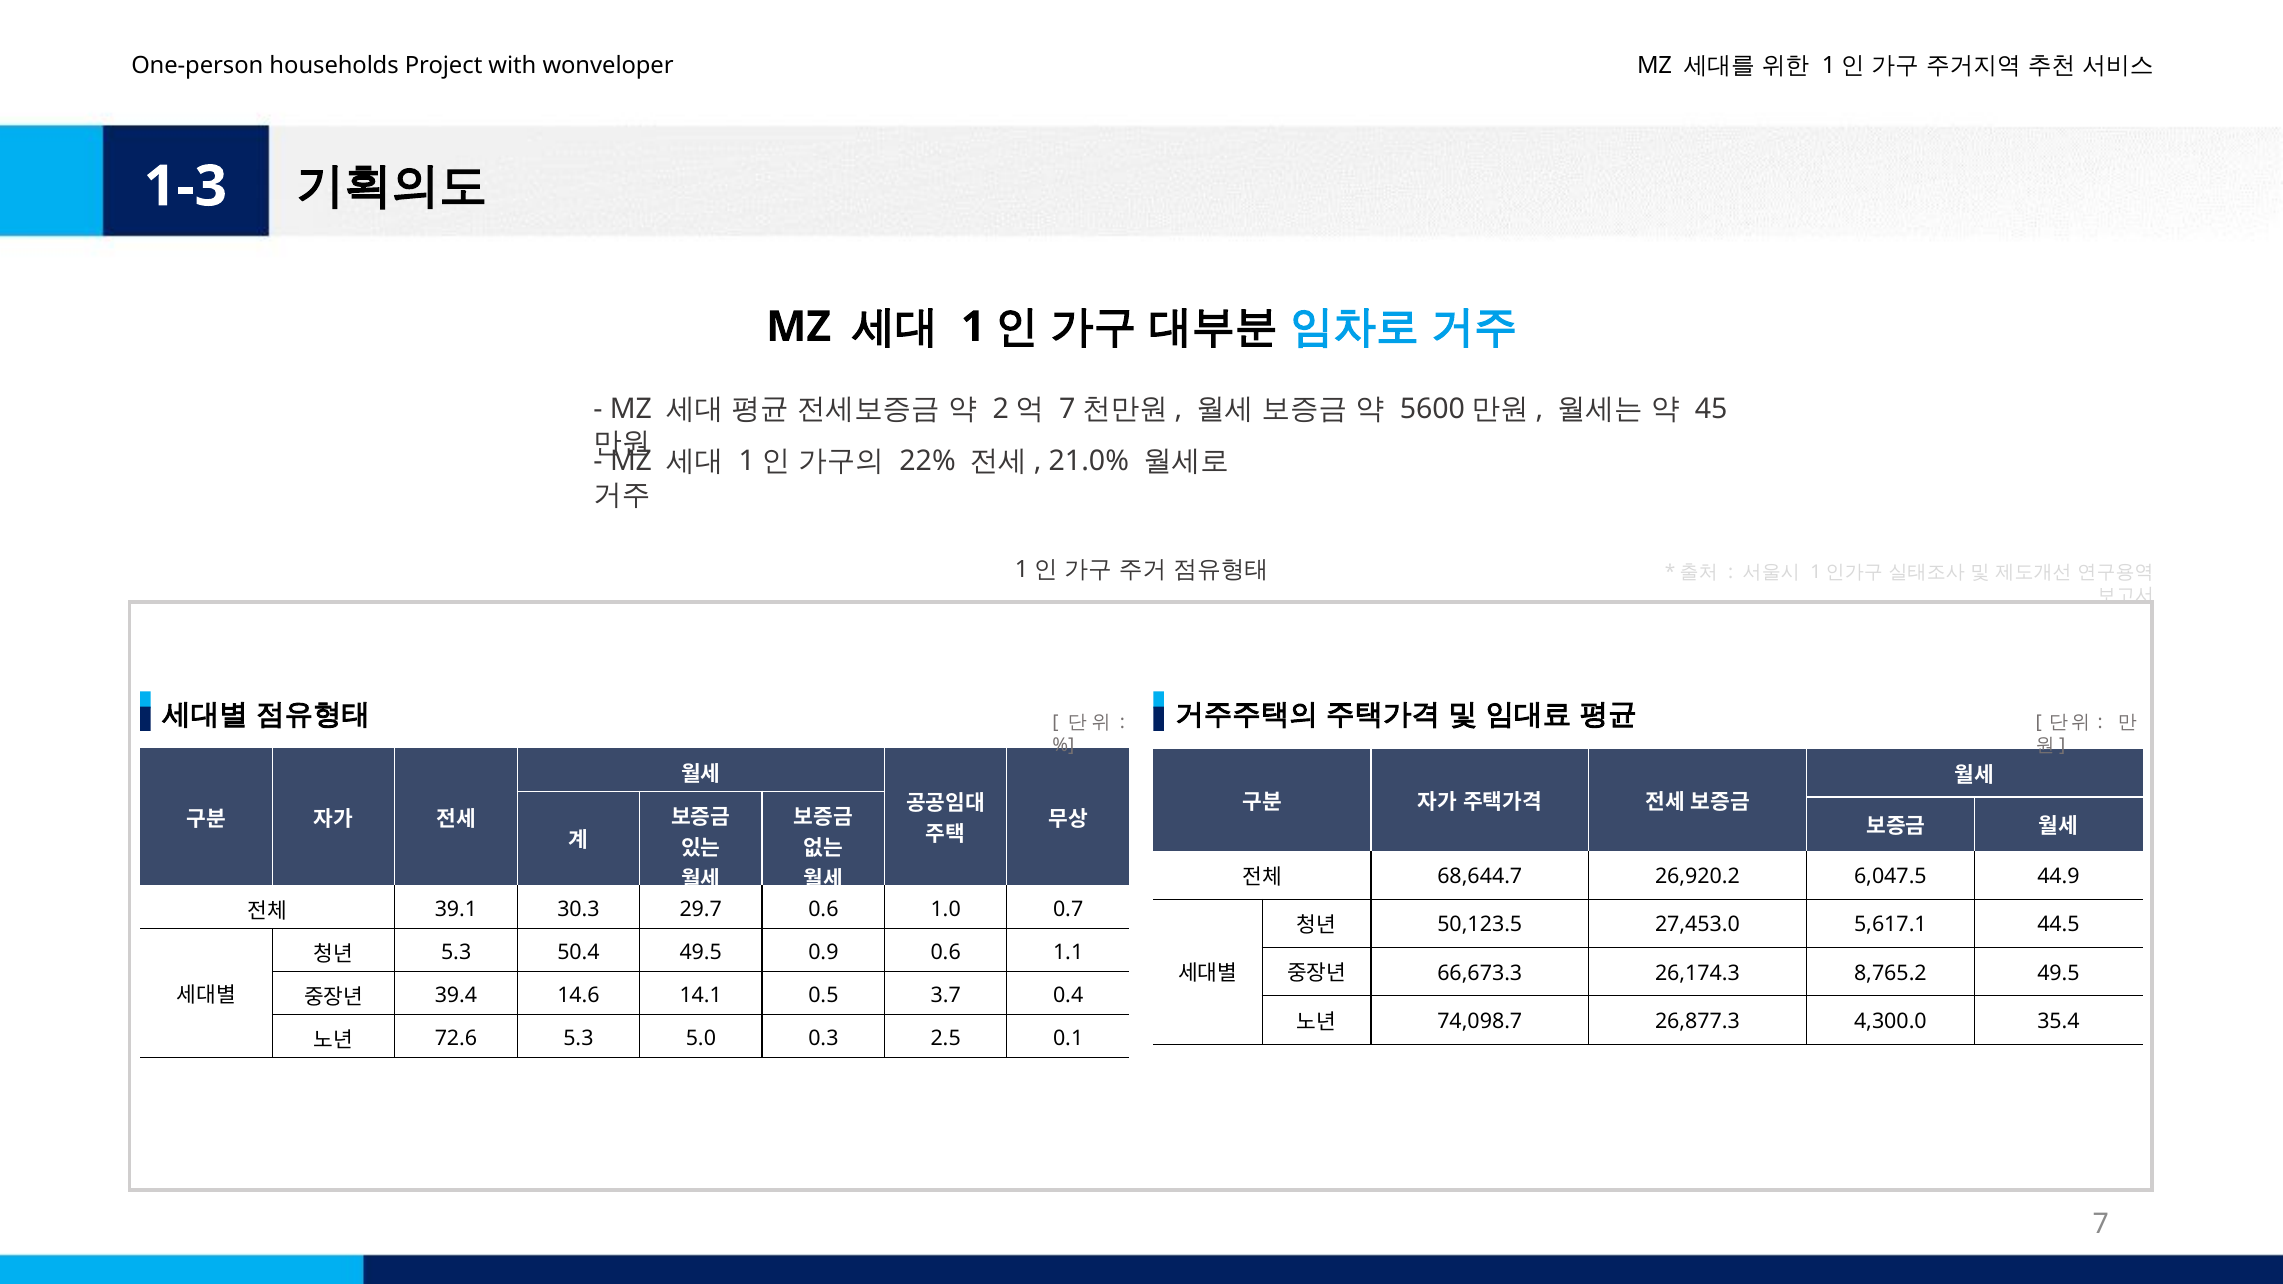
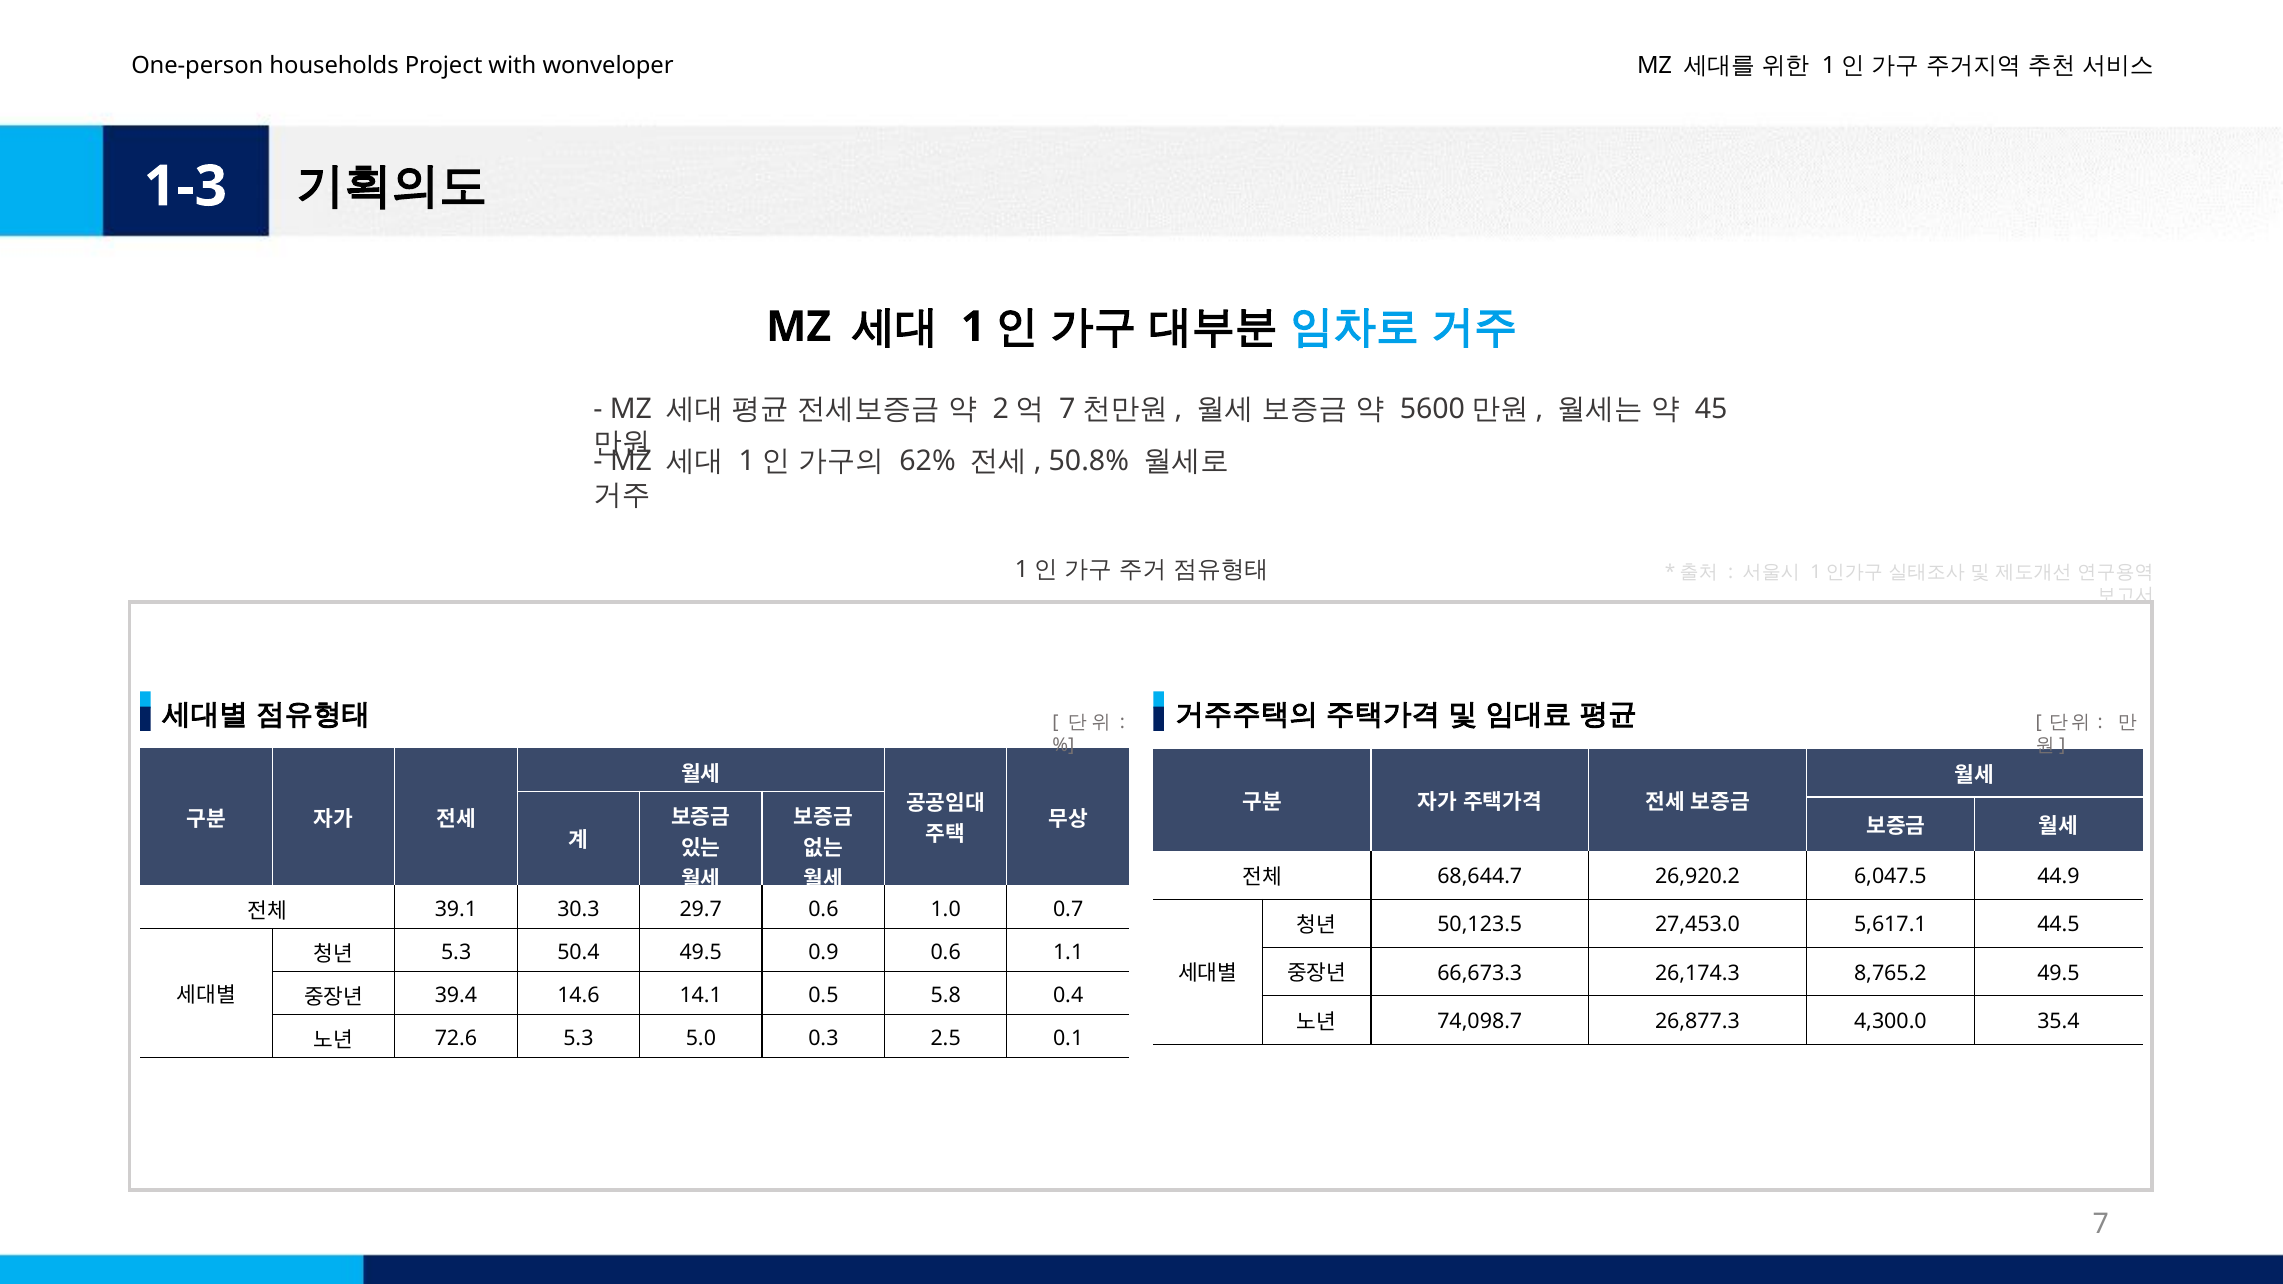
22%: 22% -> 62% (928, 461)
21.0%: 21.0% -> 50.8% (1089, 461)
3.7: 3.7 -> 5.8 (946, 996)
